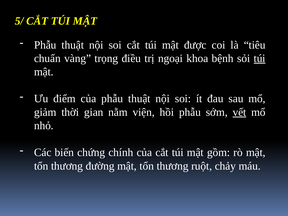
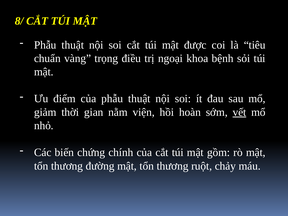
5/: 5/ -> 8/ (19, 21)
túi underline: present -> none (260, 58)
hồi phẫu: phẫu -> hoàn (190, 112)
